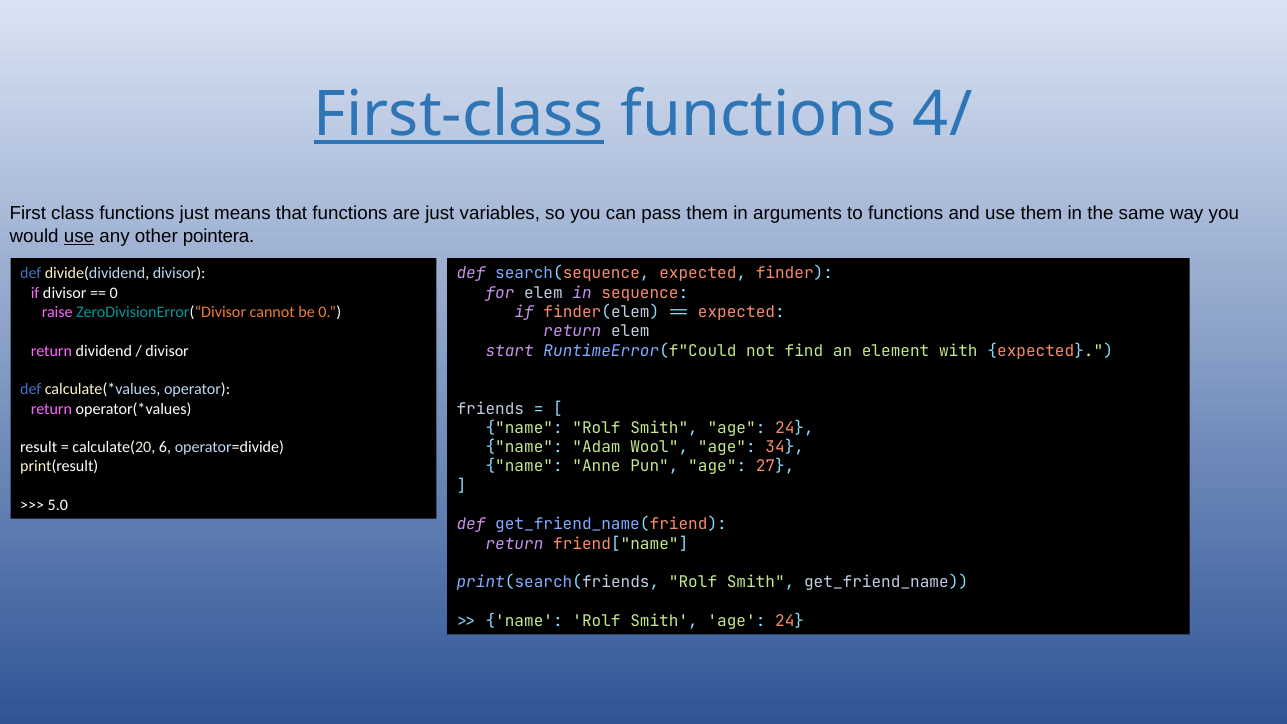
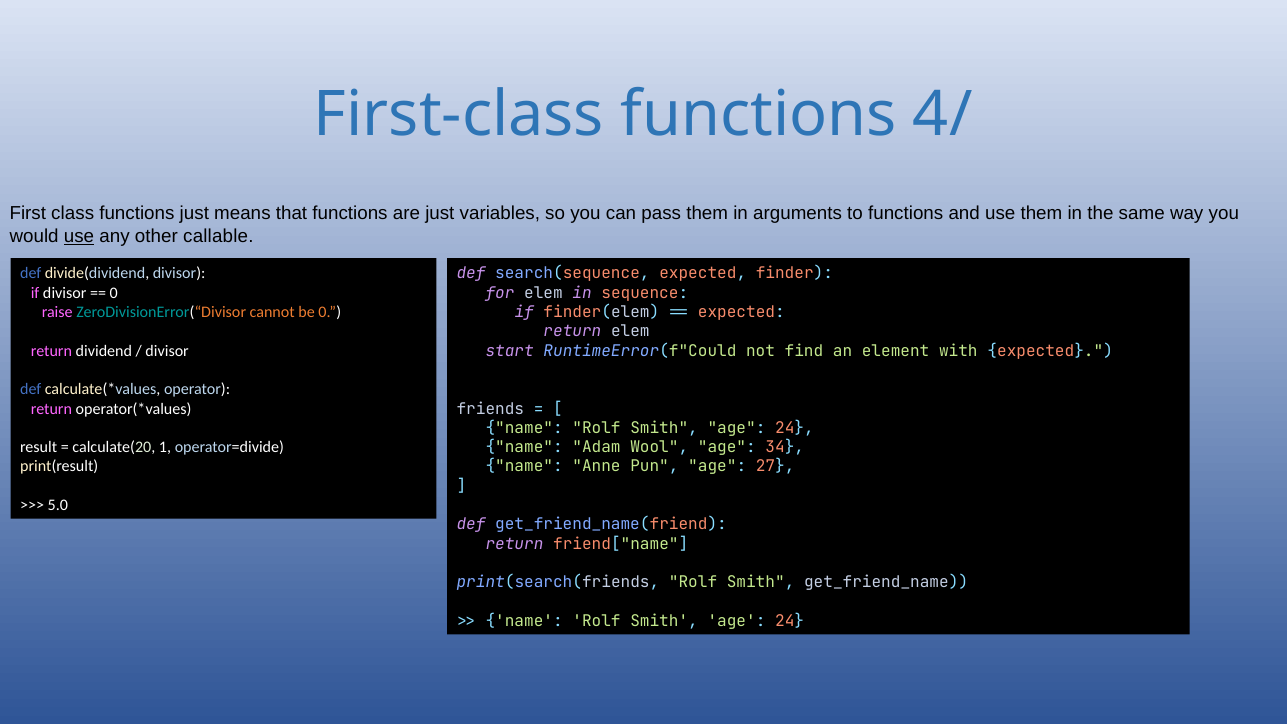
First-class underline: present -> none (459, 115)
pointera: pointera -> callable (218, 236)
6: 6 -> 1 (165, 447)
